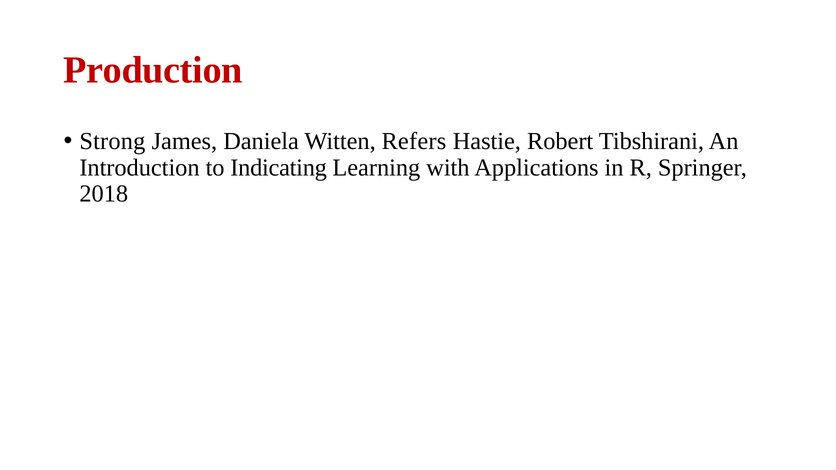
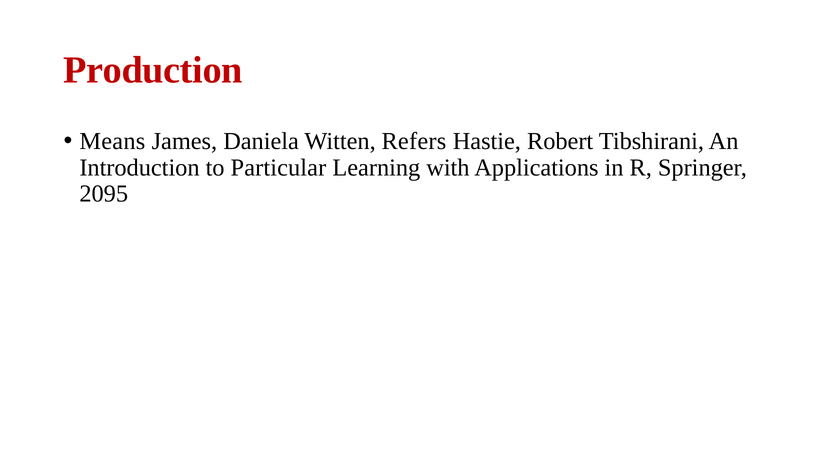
Strong: Strong -> Means (112, 141)
Indicating: Indicating -> Particular (278, 168)
2018: 2018 -> 2095 (104, 194)
